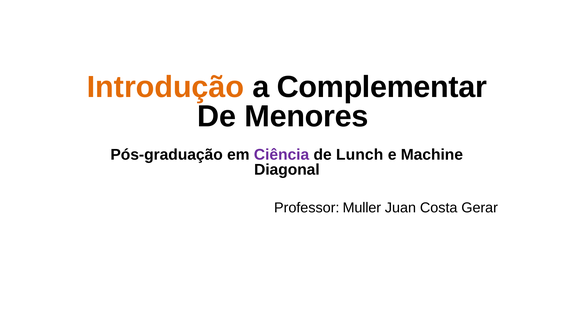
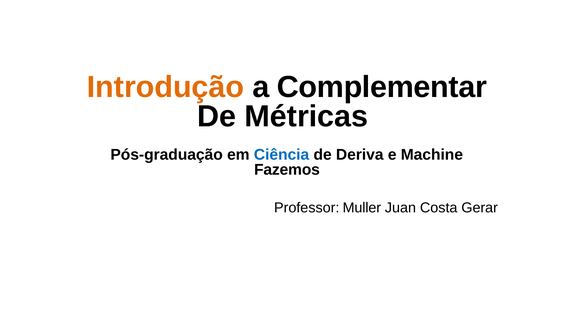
Menores: Menores -> Métricas (306, 117)
Ciência colour: purple -> blue (282, 155)
Lunch: Lunch -> Deriva (360, 155)
Diagonal: Diagonal -> Fazemos (287, 170)
